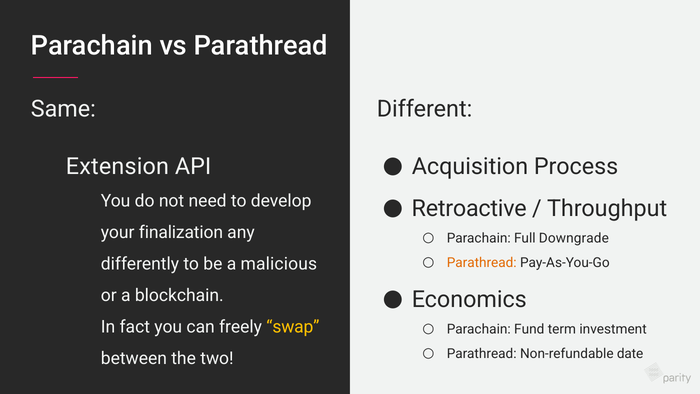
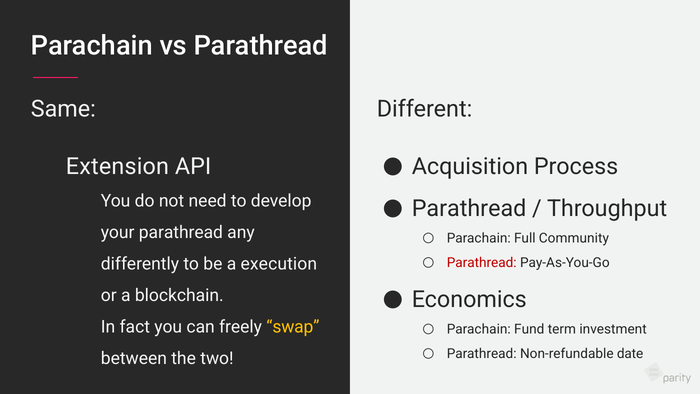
Retroactive: Retroactive -> Parathread (469, 208)
your finalization: finalization -> parathread (181, 232)
Downgrade: Downgrade -> Community (574, 238)
Parathread colour: orange -> red (482, 262)
malicious: malicious -> execution (279, 264)
